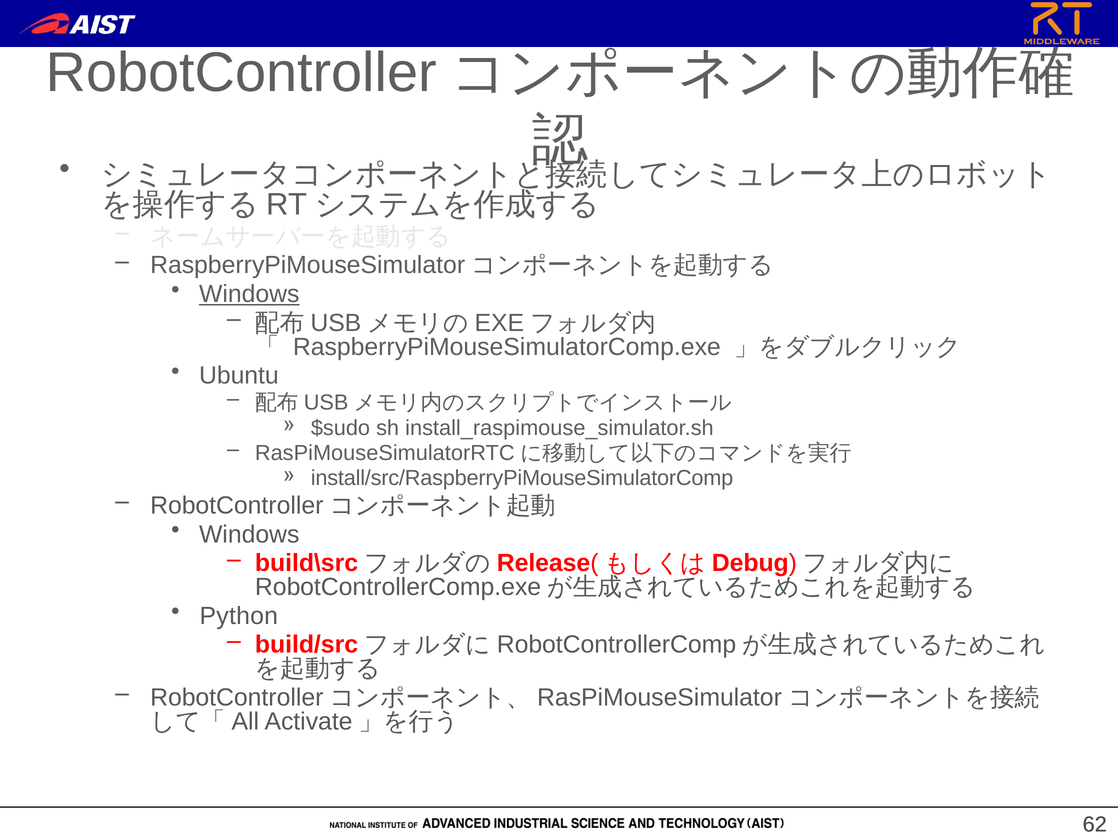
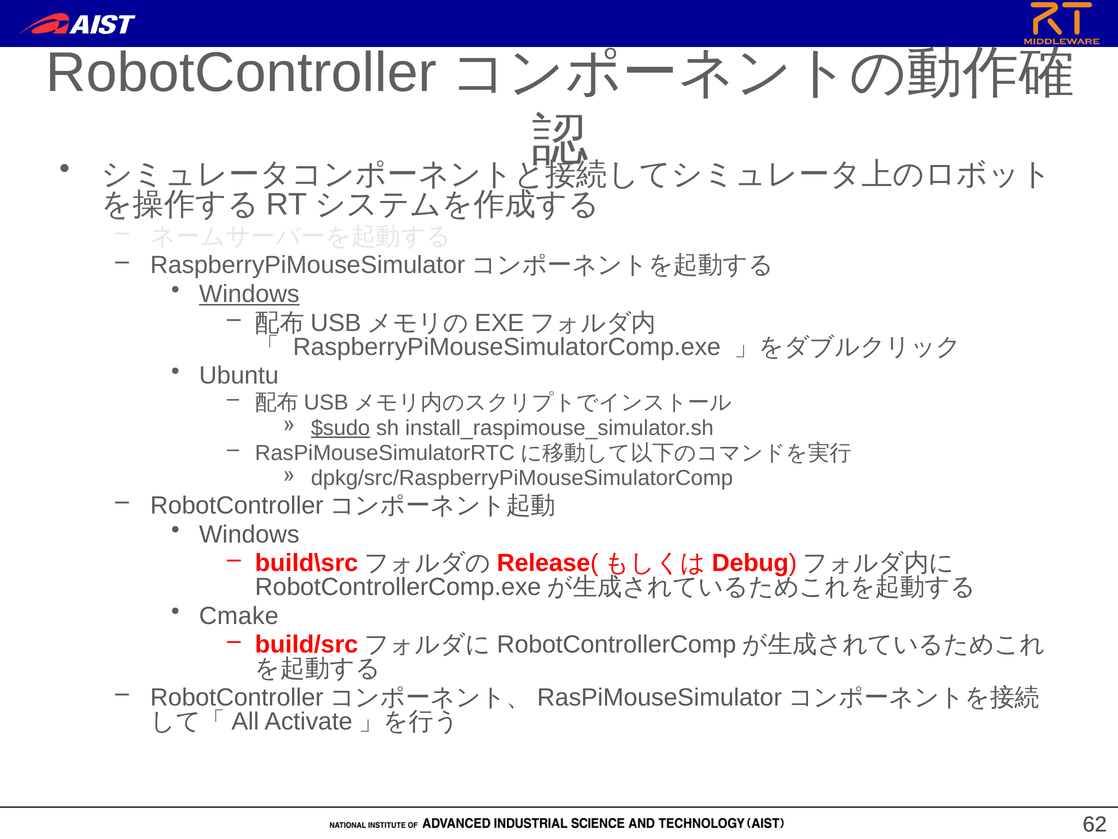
$sudo underline: none -> present (340, 428)
install/src/RaspberryPiMouseSimulatorComp: install/src/RaspberryPiMouseSimulatorComp -> dpkg/src/RaspberryPiMouseSimulatorComp (522, 478)
Python: Python -> Cmake (239, 616)
